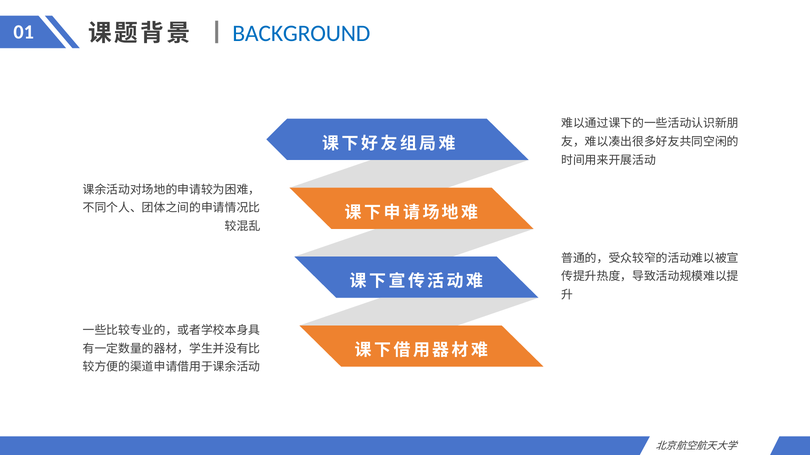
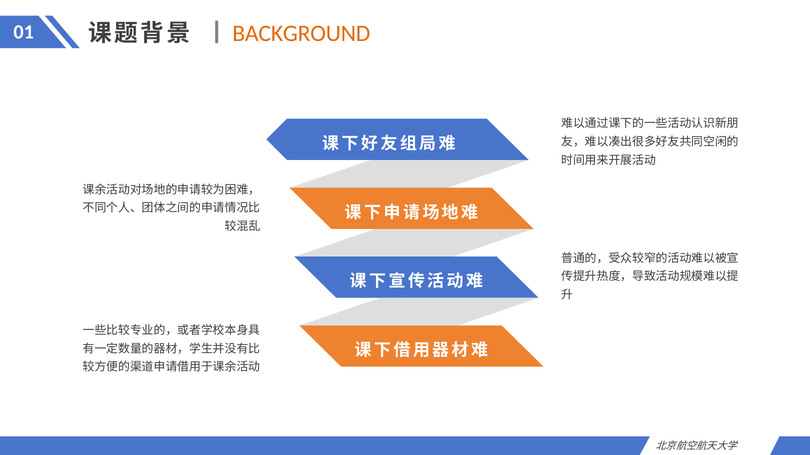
BACKGROUND colour: blue -> orange (301, 33)
